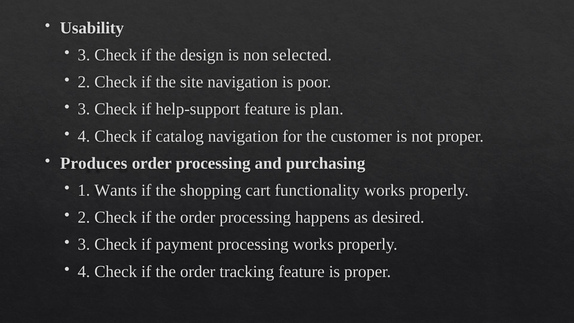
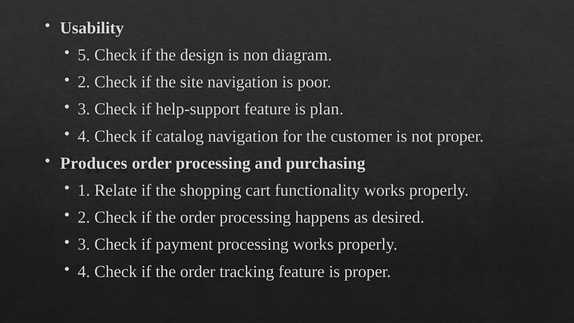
3: 3 -> 5 (84, 55)
selected: selected -> diagram (302, 55)
Wants: Wants -> Relate (116, 190)
